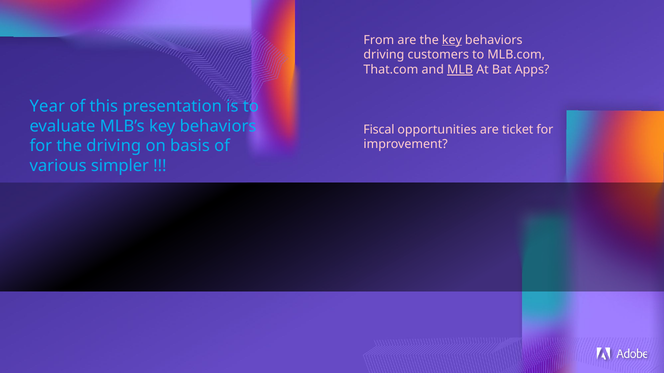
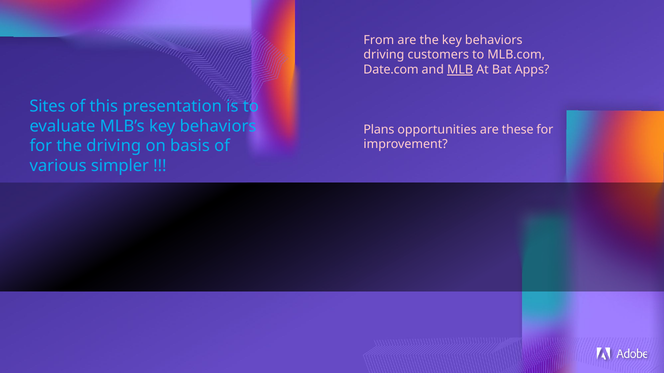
key underline: present -> none (452, 40)
That.com: That.com -> Date.com (391, 70)
Year: Year -> Sites (47, 106)
Fiscal: Fiscal -> Plans (379, 130)
ticket: ticket -> these (518, 130)
